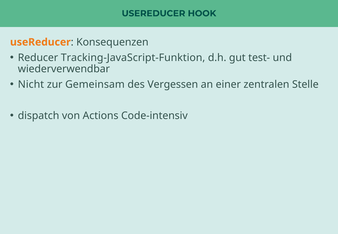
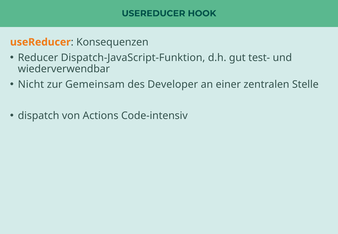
Tracking-JavaScript-Funktion: Tracking-JavaScript-Funktion -> Dispatch-JavaScript-Funktion (133, 58)
Vergessen: Vergessen -> Developer (173, 84)
